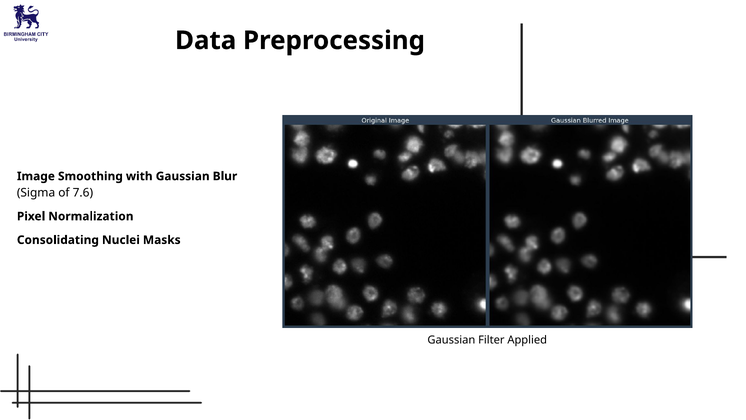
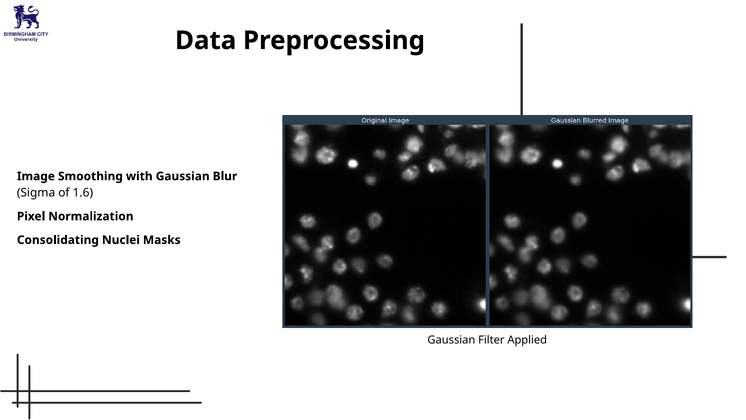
7.6: 7.6 -> 1.6 (83, 193)
